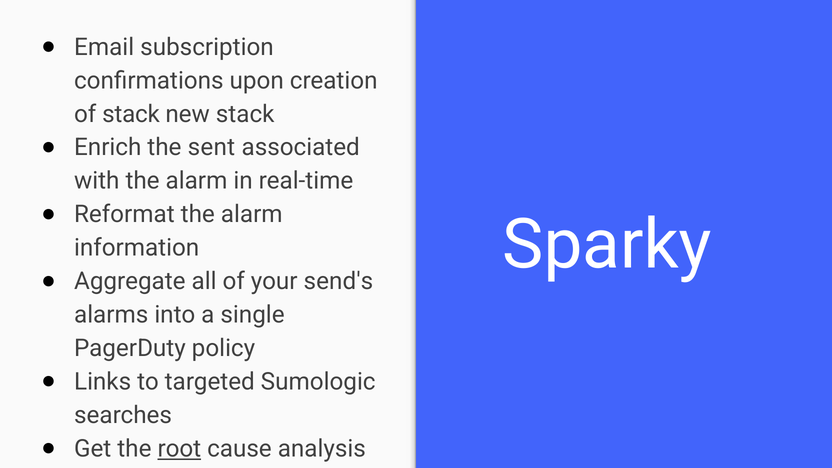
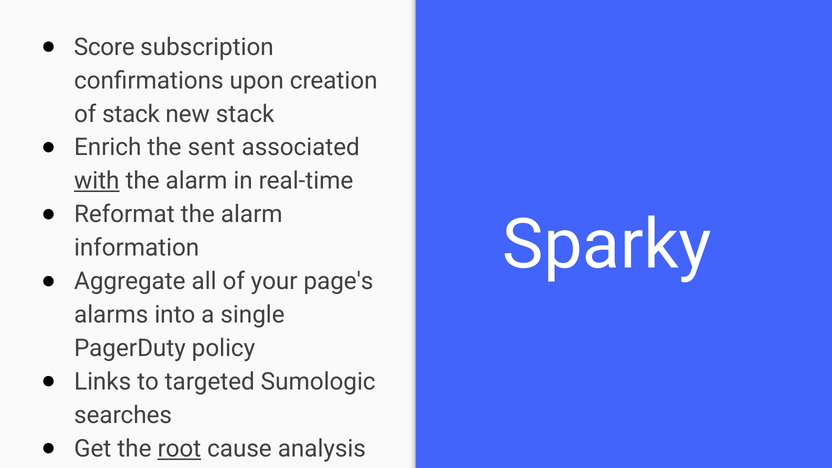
Email: Email -> Score (104, 47)
with underline: none -> present (97, 181)
send's: send's -> page's (338, 281)
